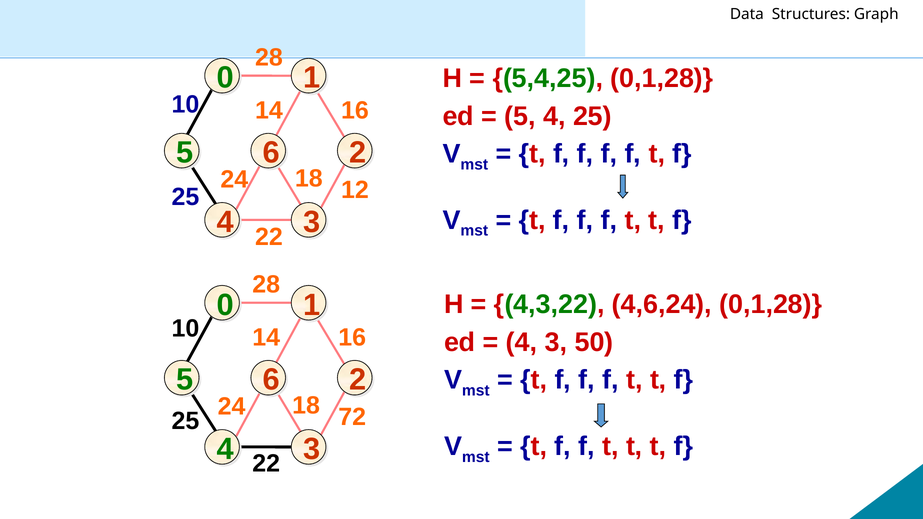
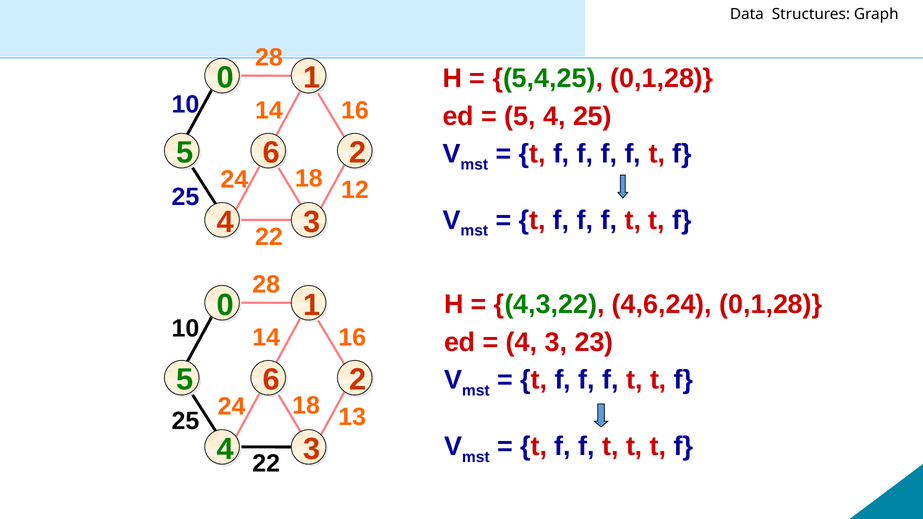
50: 50 -> 23 (594, 342)
72: 72 -> 13 (352, 417)
